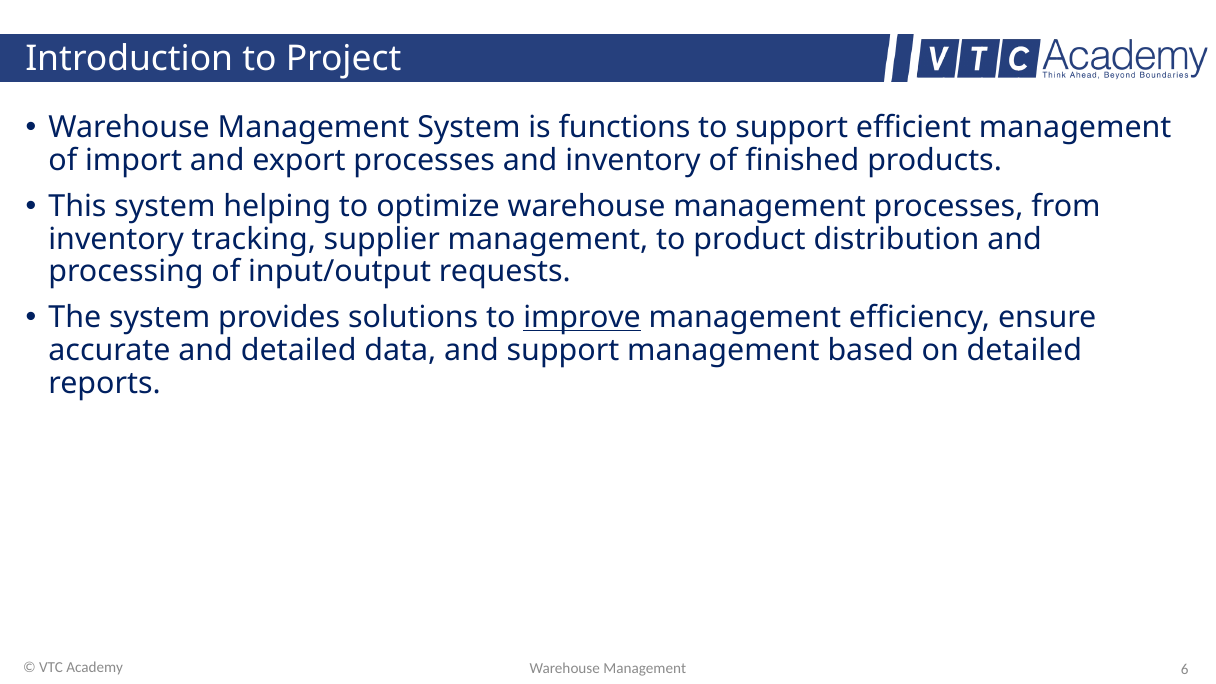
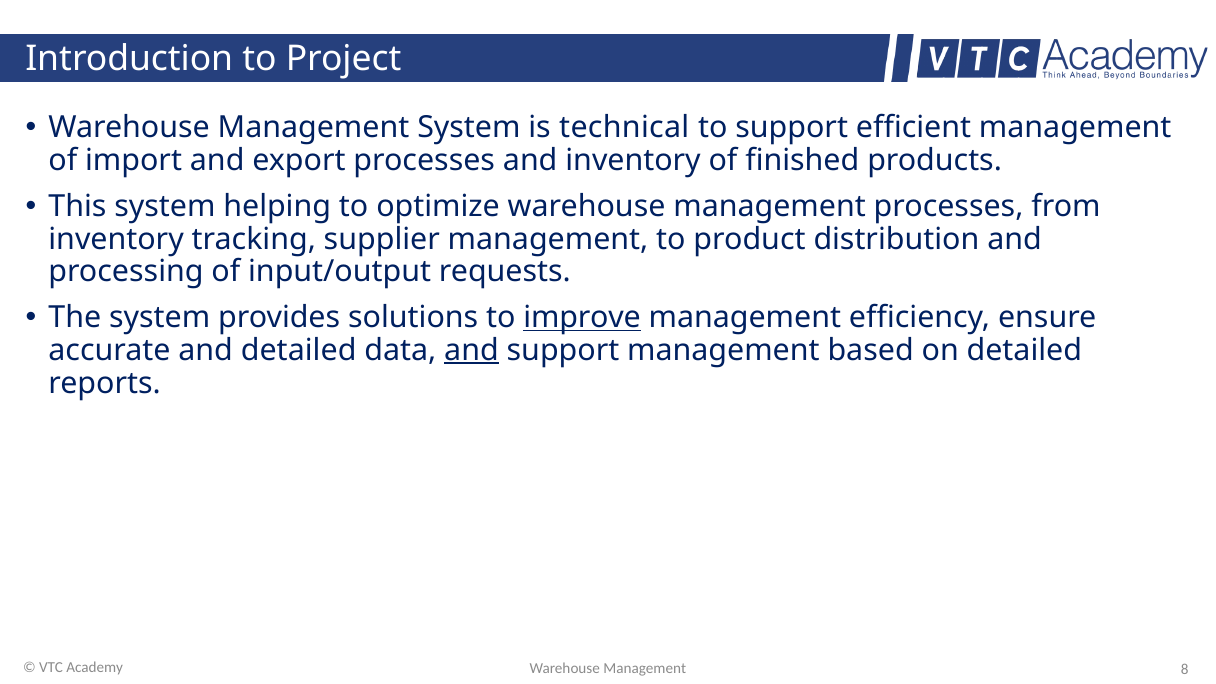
functions: functions -> technical (624, 128)
and underline: none -> present (471, 350)
6: 6 -> 8 (1185, 669)
